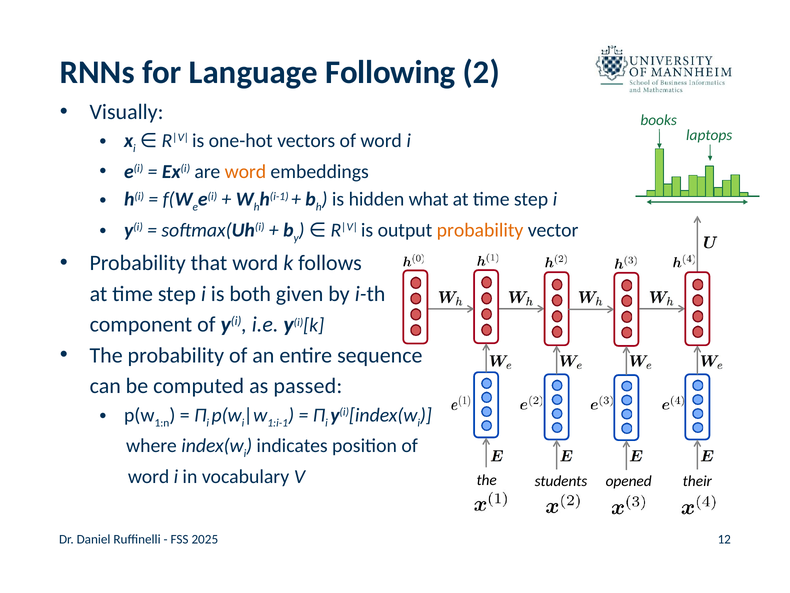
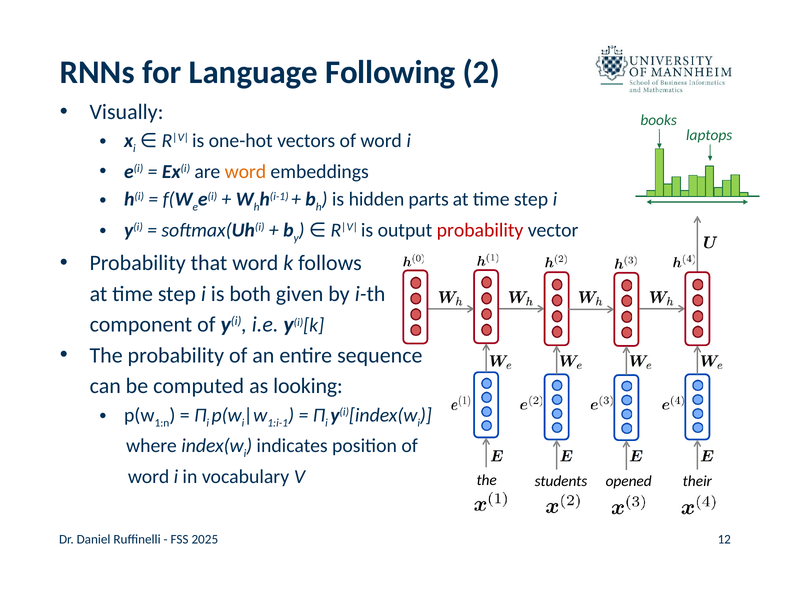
what: what -> parts (429, 199)
probability colour: orange -> red (480, 230)
passed: passed -> looking (308, 386)
